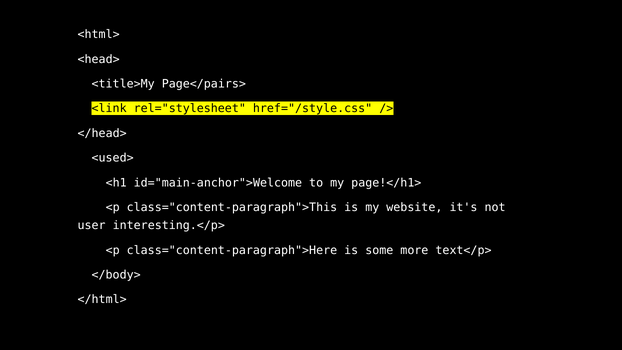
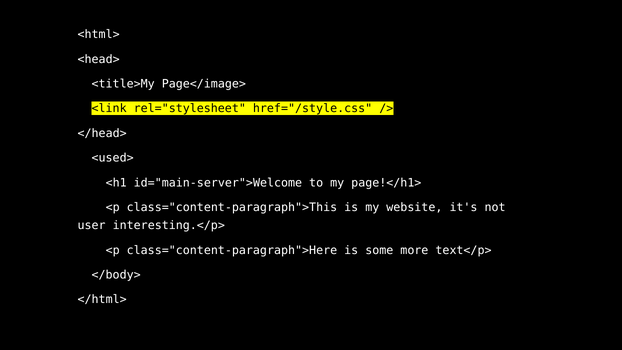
Page</pairs>: Page</pairs> -> Page</image> (204, 84)
id="main-anchor">Welcome: id="main-anchor">Welcome -> id="main-server">Welcome (218, 183)
